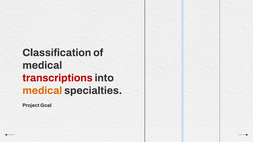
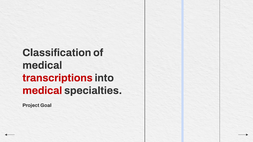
medical colour: orange -> red (42, 91)
